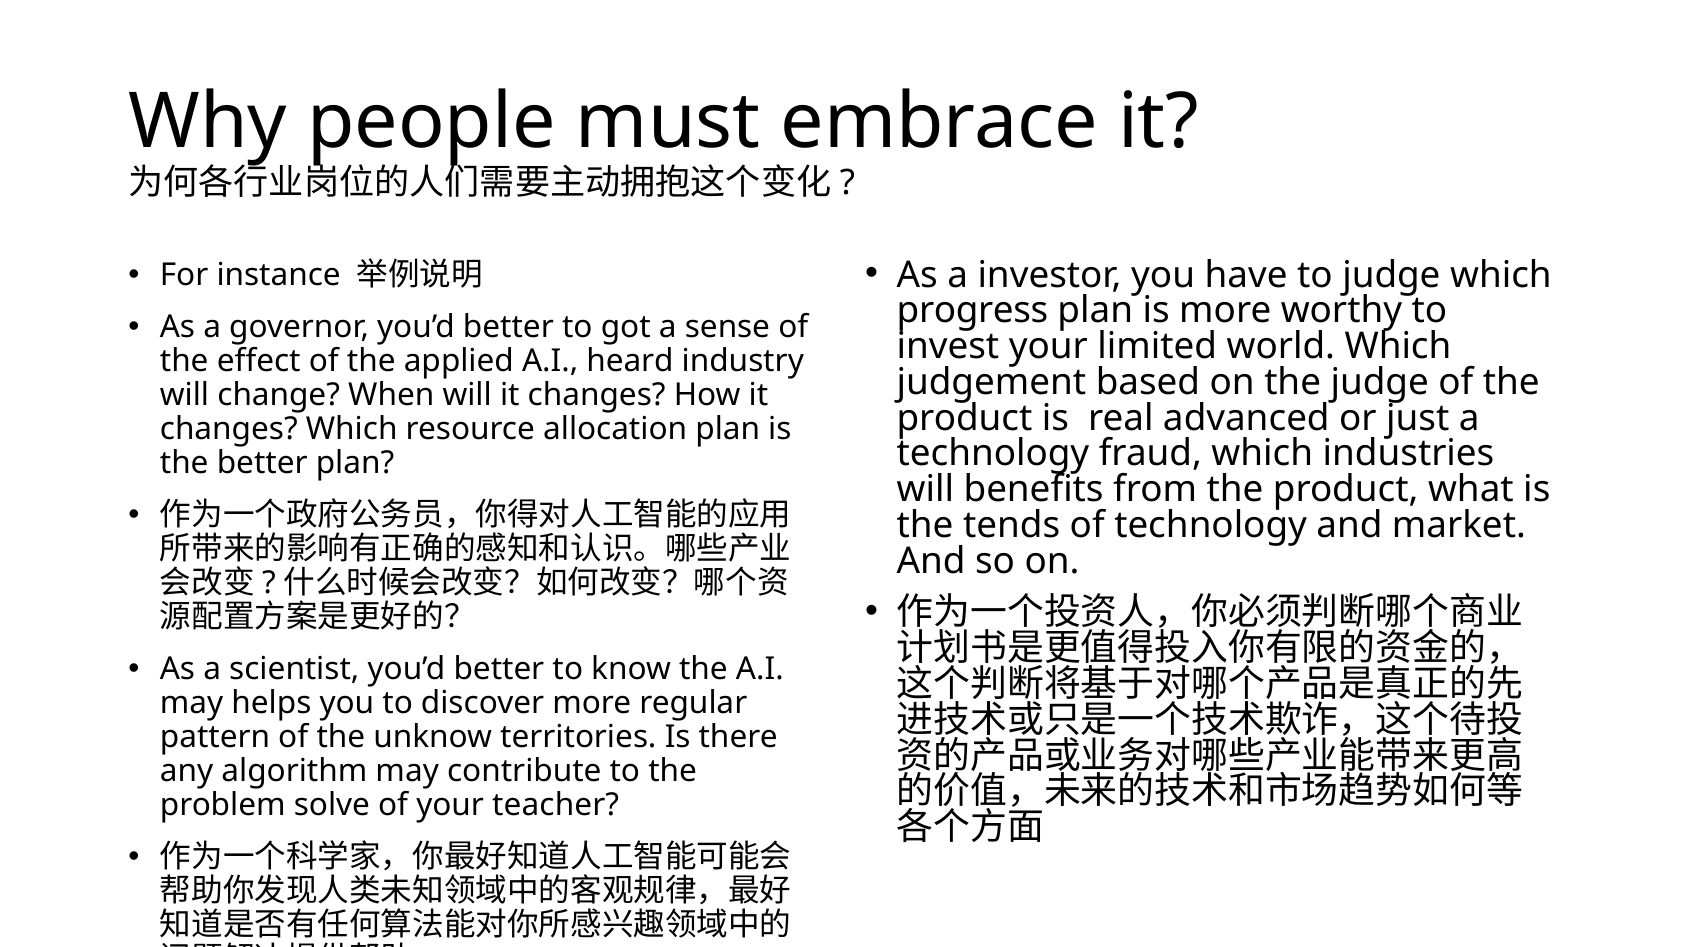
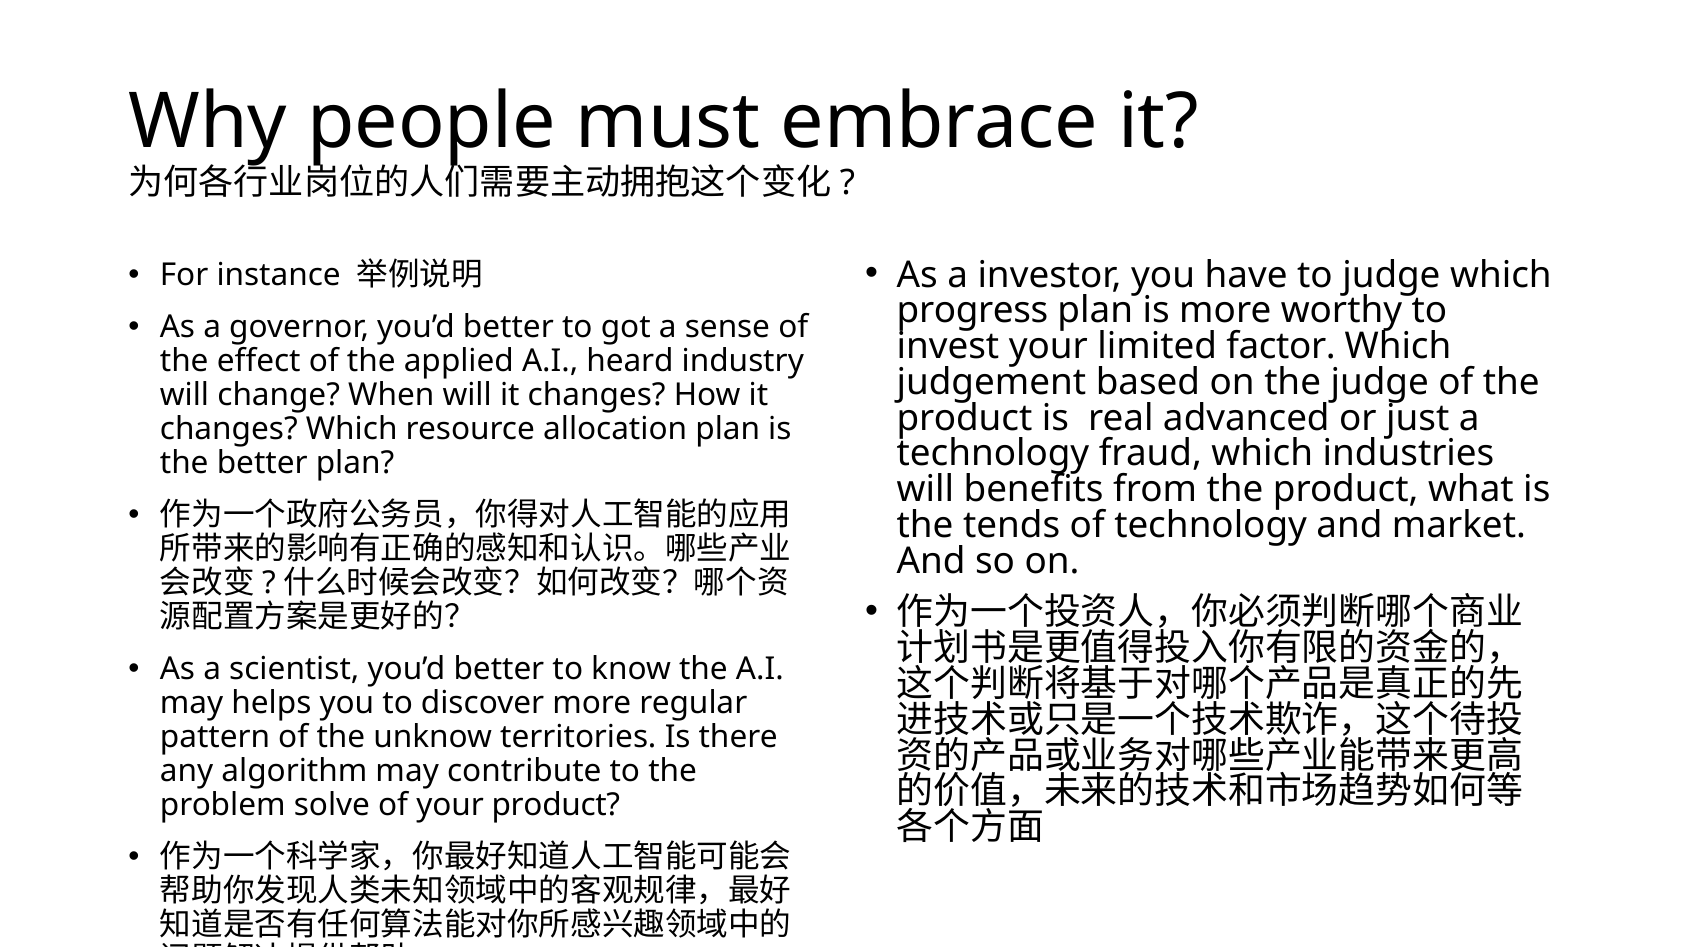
world: world -> factor (1281, 347)
your teacher: teacher -> product (556, 806)
